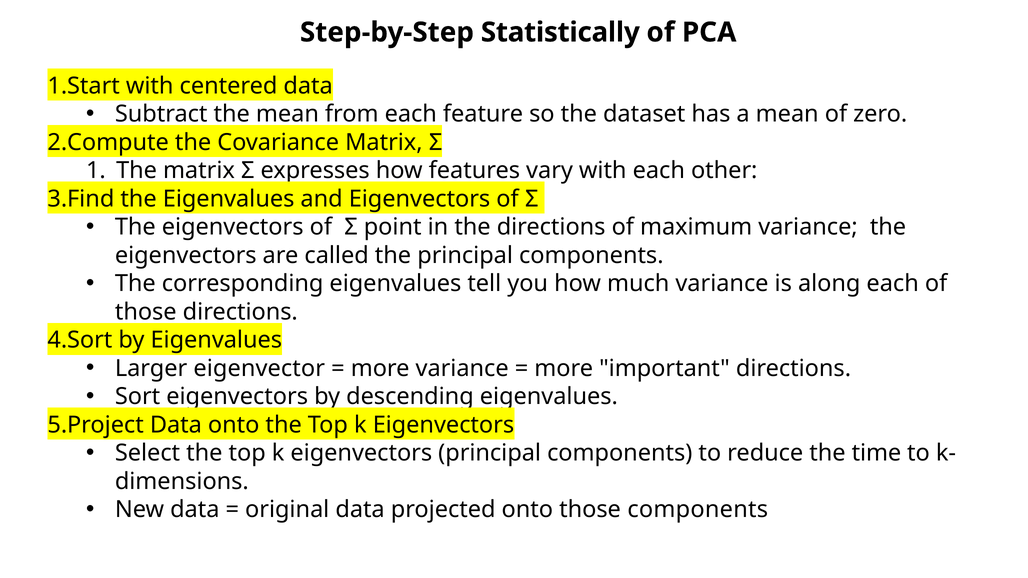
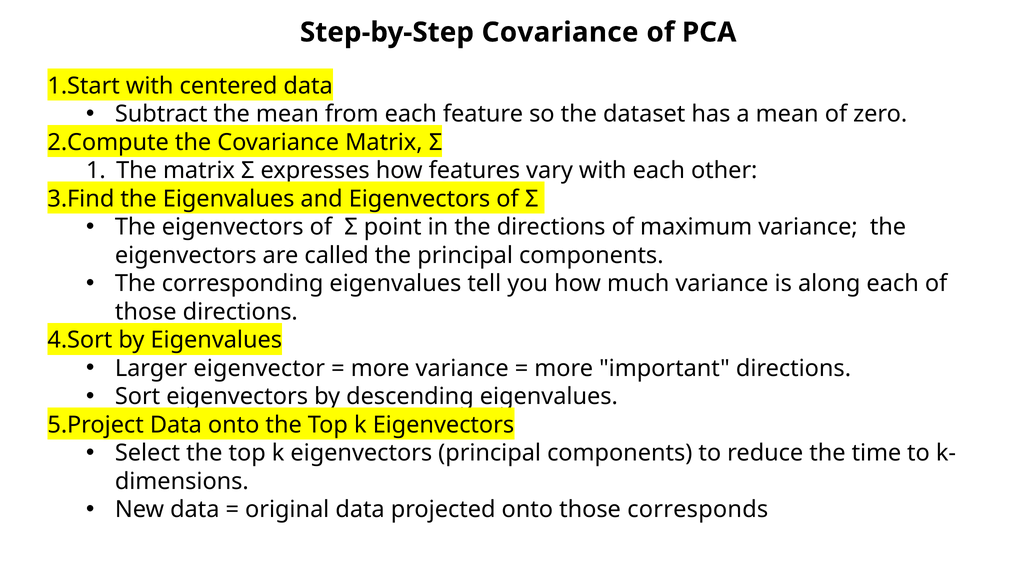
Step-by-Step Statistically: Statistically -> Covariance (560, 32)
those components: components -> corresponds (698, 510)
